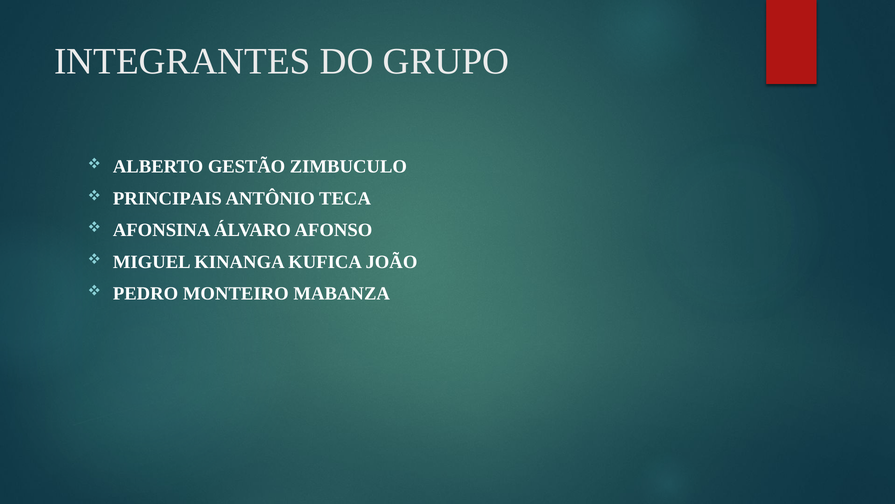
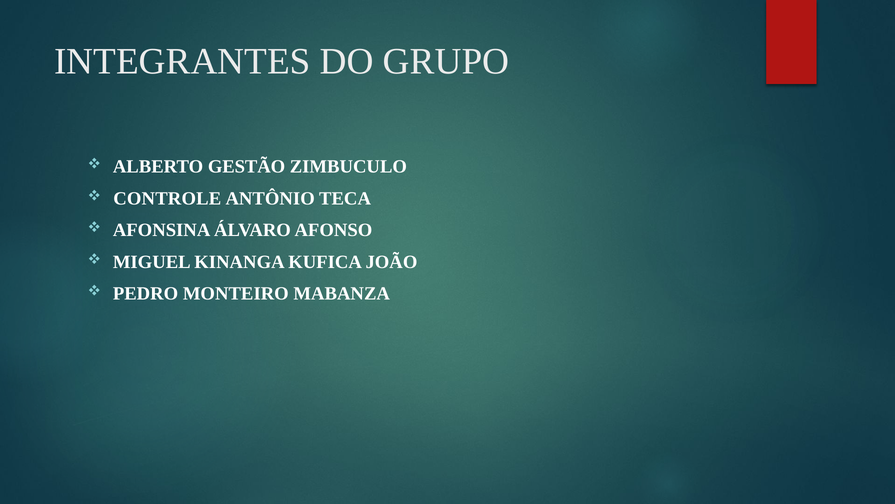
PRINCIPAIS: PRINCIPAIS -> CONTROLE (167, 198)
